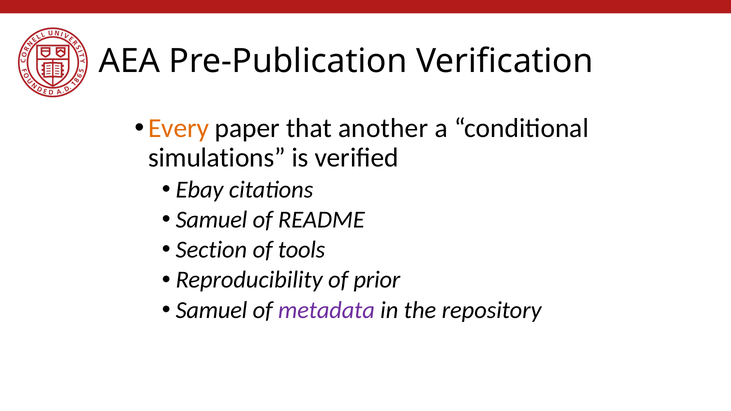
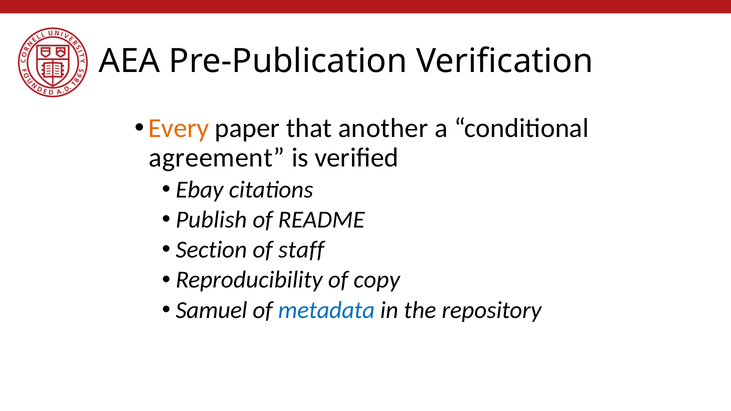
simulations: simulations -> agreement (217, 158)
Samuel: Samuel -> Publish (211, 220)
tools: tools -> staff (301, 250)
prior: prior -> copy (377, 280)
metadata colour: purple -> blue (326, 310)
